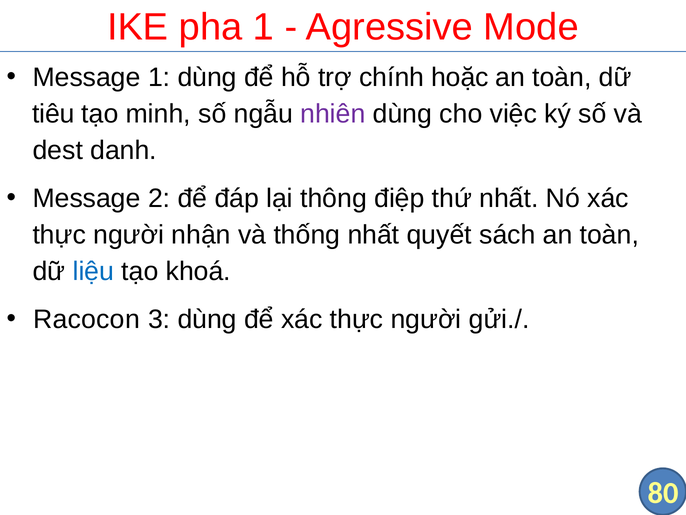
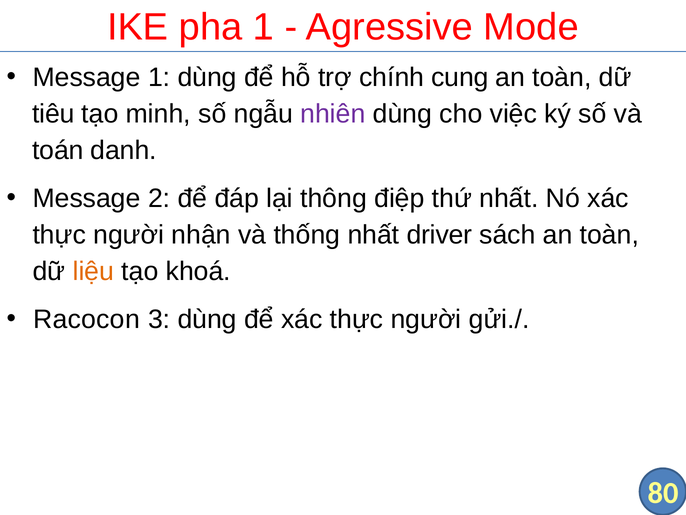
hoặc: hoặc -> cung (460, 77)
dest: dest -> toán (58, 150)
quyết: quyết -> driver (439, 235)
liệu colour: blue -> orange (93, 271)
